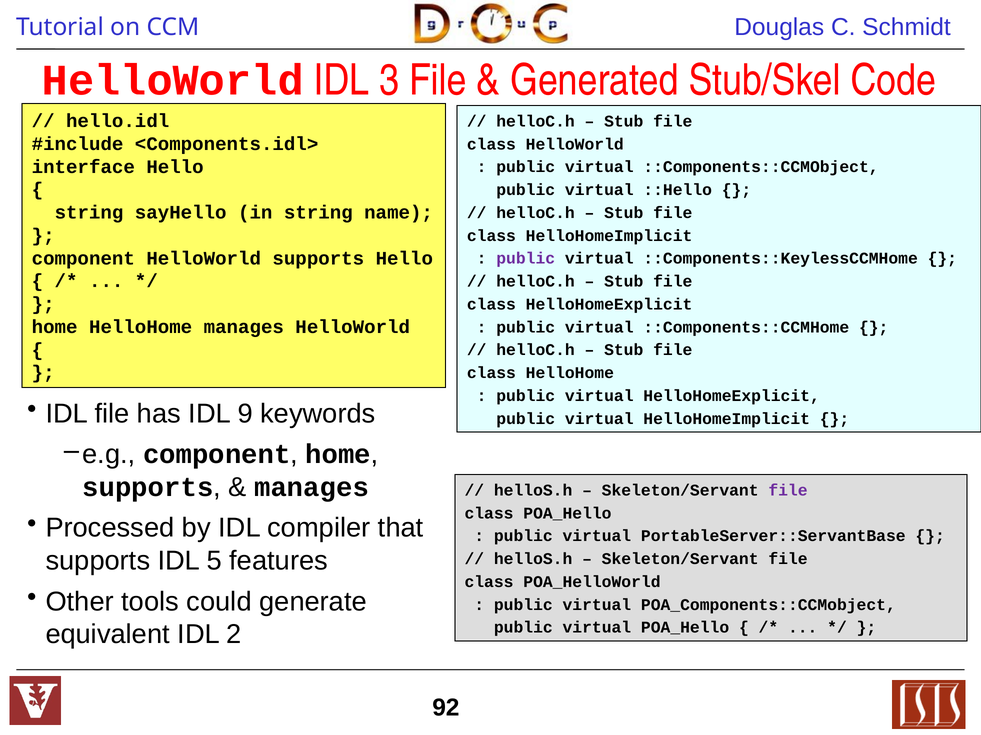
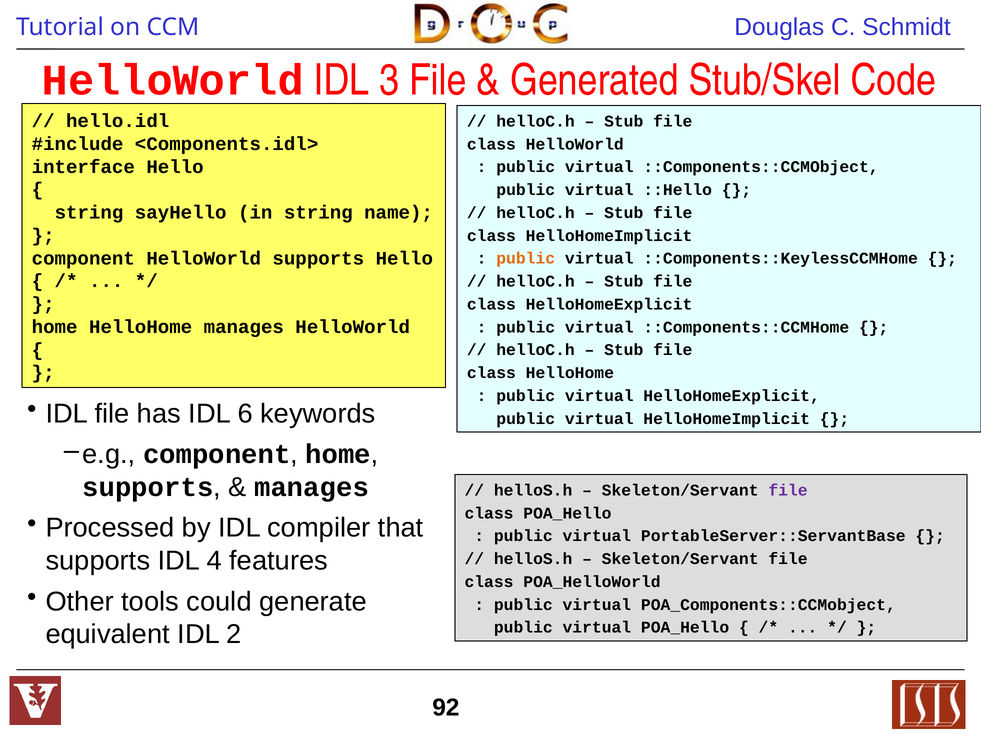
public colour: purple -> orange (526, 259)
9: 9 -> 6 (245, 414)
5: 5 -> 4 (214, 561)
